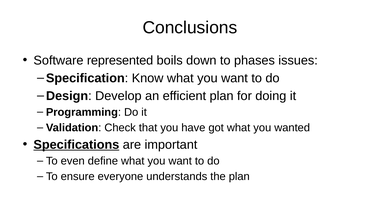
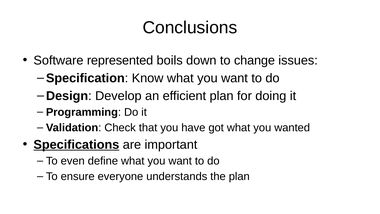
phases: phases -> change (254, 60)
